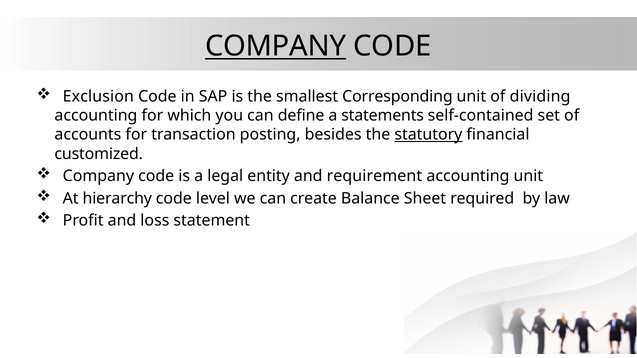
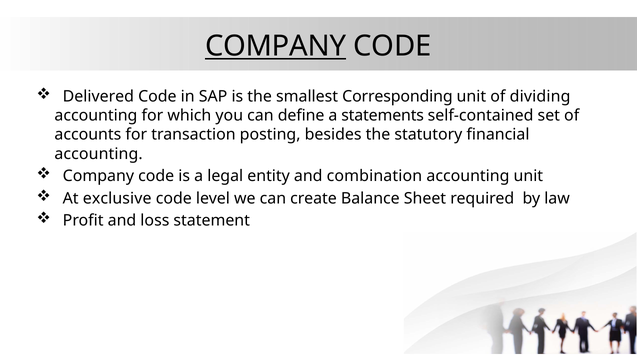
Exclusion: Exclusion -> Delivered (98, 97)
statutory underline: present -> none (428, 135)
customized: customized -> accounting (99, 154)
requirement: requirement -> combination (374, 176)
hierarchy: hierarchy -> exclusive (117, 199)
